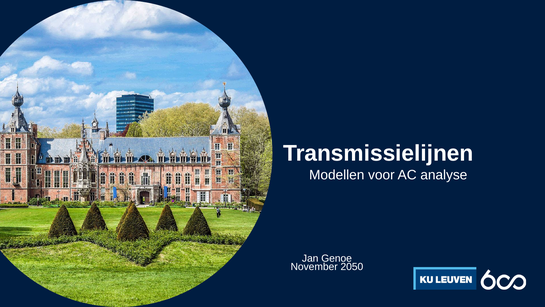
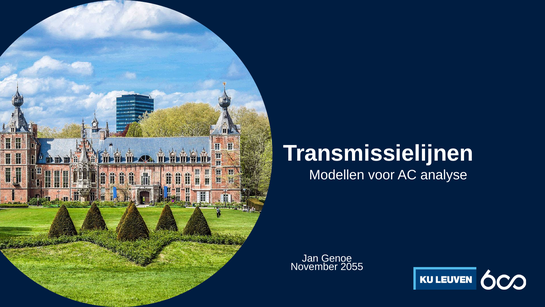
2050: 2050 -> 2055 (352, 266)
